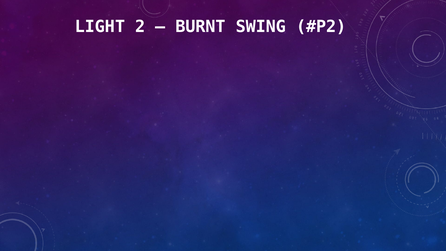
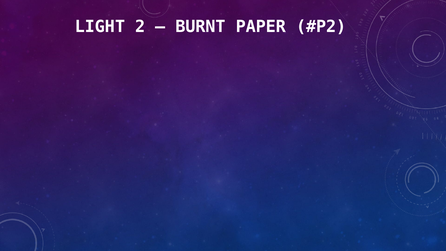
SWING: SWING -> PAPER (261, 27)
